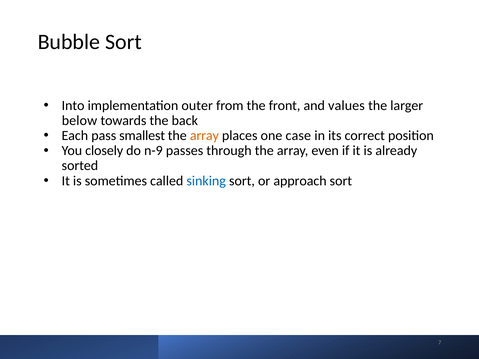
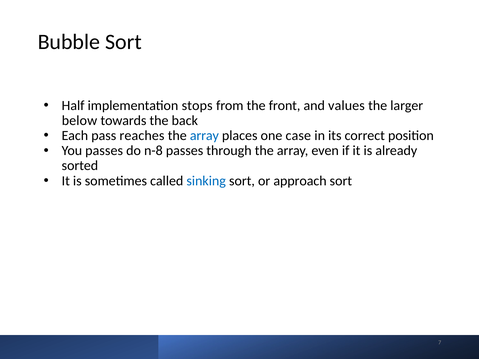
Into: Into -> Half (73, 105)
outer: outer -> stops (197, 105)
smallest: smallest -> reaches (142, 136)
array colour: orange -> blue (204, 136)
You closely: closely -> passes (104, 151)
n-9: n-9 -> n-8 (153, 151)
